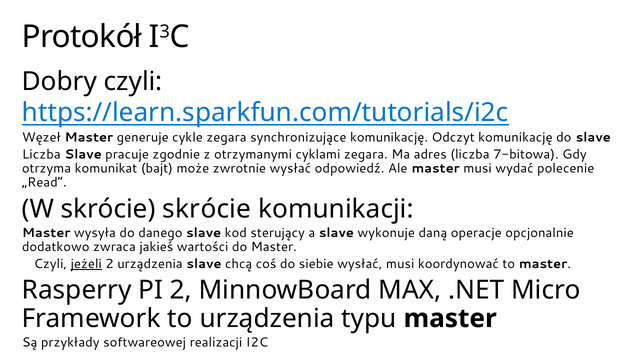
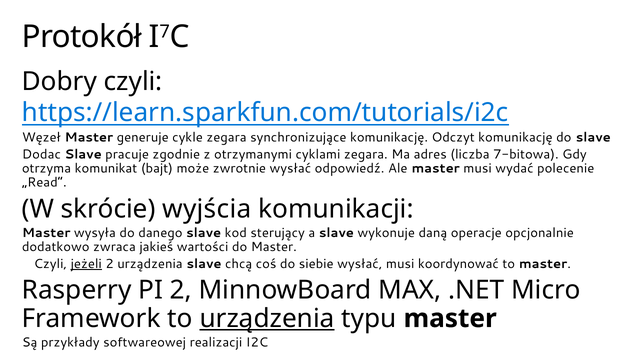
3: 3 -> 7 (165, 32)
Liczba: Liczba -> Dodac (41, 154)
skrócie skrócie: skrócie -> wyjścia (207, 209)
urządzenia underline: none -> present (267, 319)
